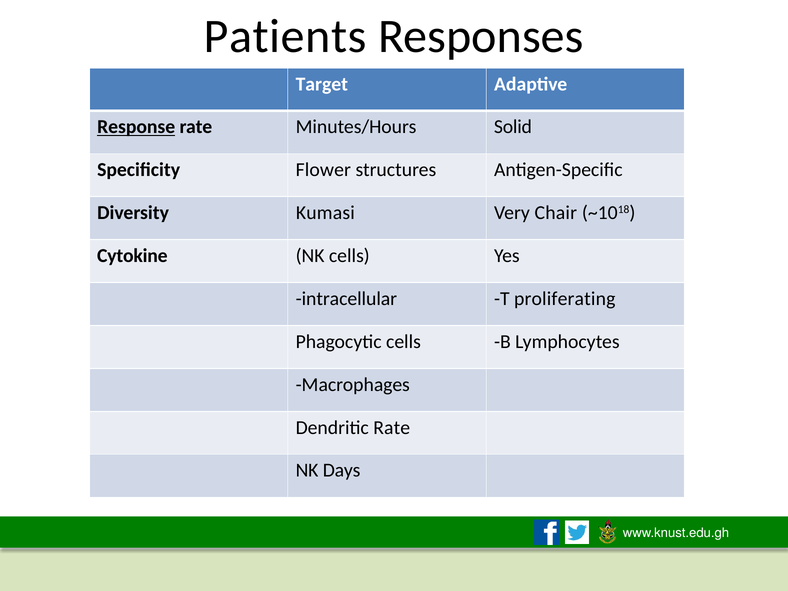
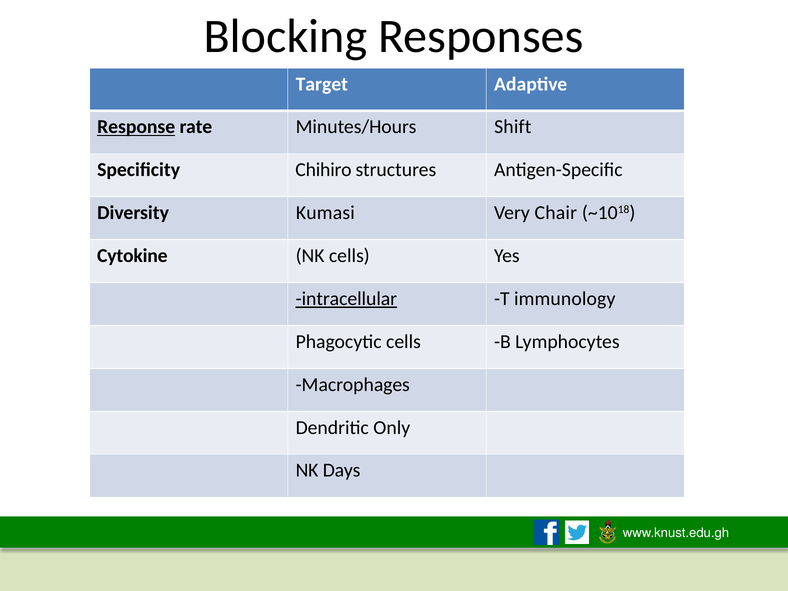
Patients: Patients -> Blocking (285, 36)
Solid: Solid -> Shift (513, 127)
Flower: Flower -> Chihiro (323, 170)
intracellular underline: none -> present (346, 299)
proliferating: proliferating -> immunology (565, 299)
Dendritic Rate: Rate -> Only (392, 428)
